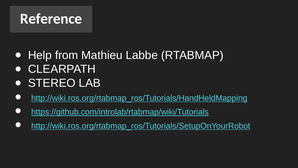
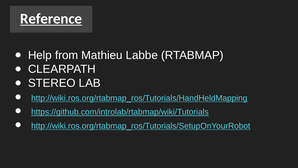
Reference underline: none -> present (51, 19)
